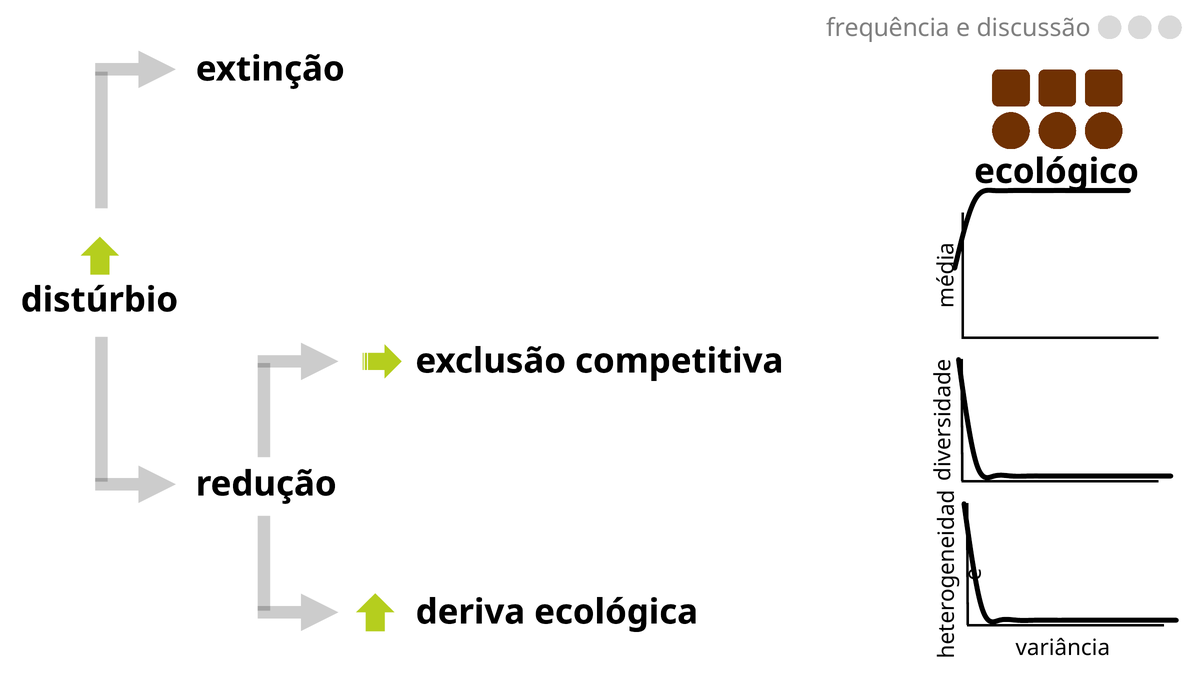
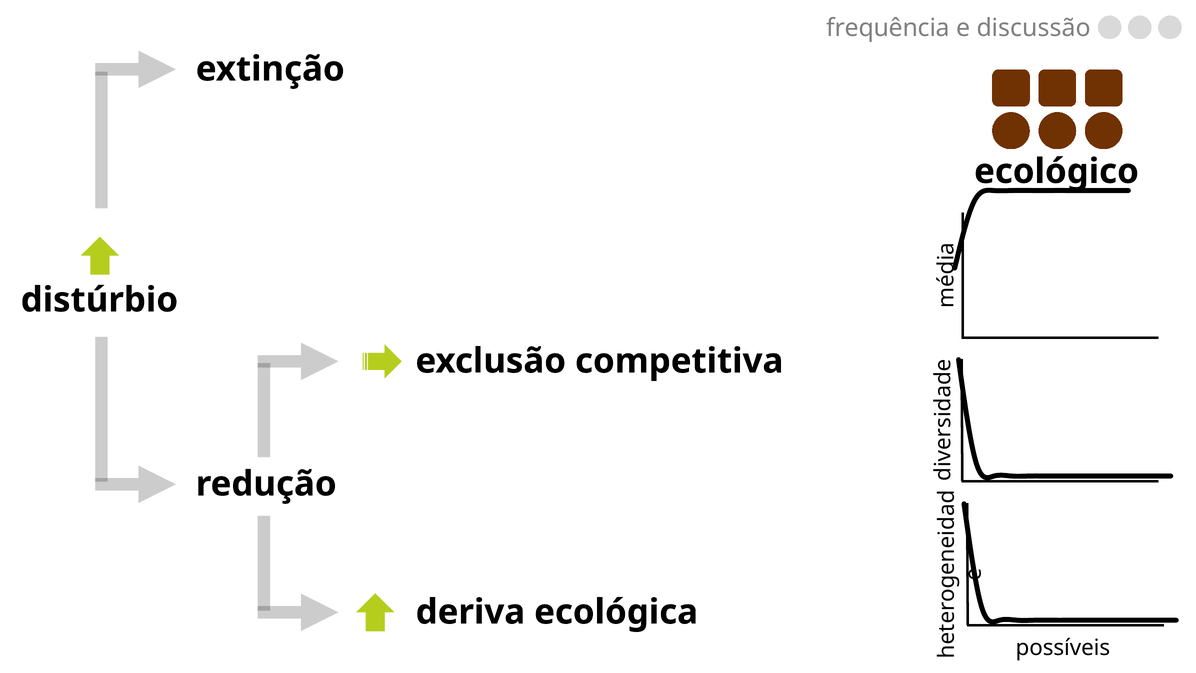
variância: variância -> possíveis (1063, 648)
